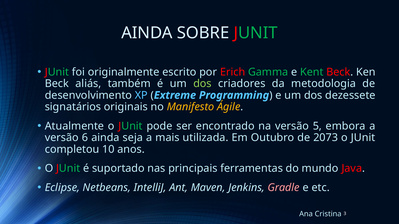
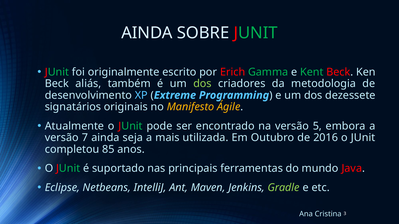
6: 6 -> 7 (85, 138)
2073: 2073 -> 2016 (326, 138)
10: 10 -> 85 (108, 150)
Gradle colour: pink -> light green (284, 188)
